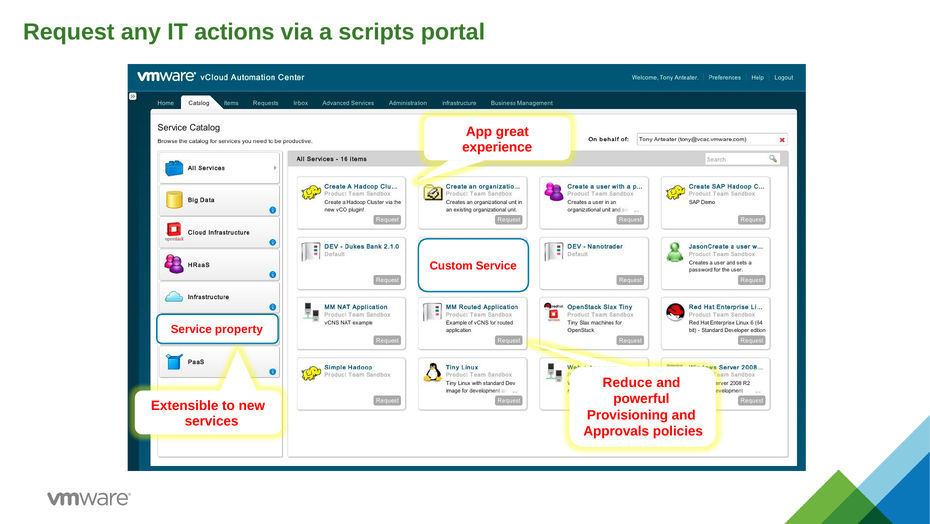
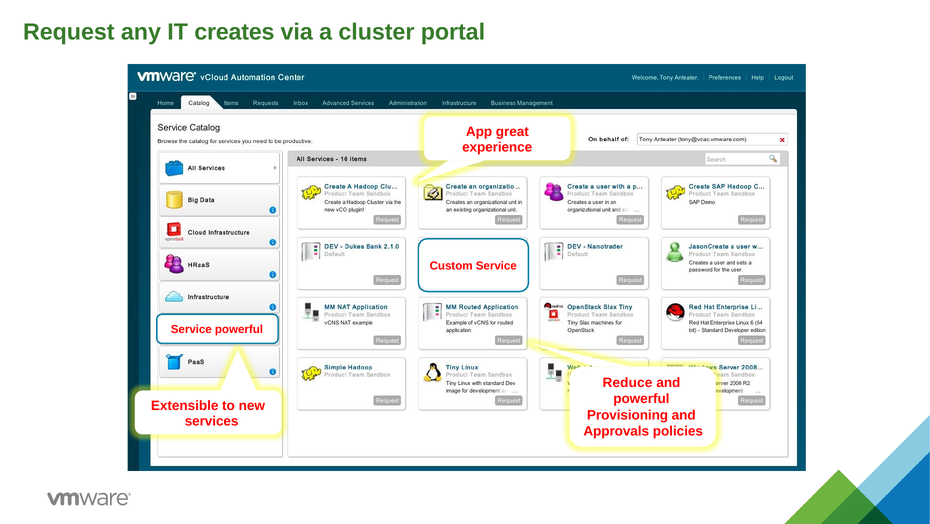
actions: actions -> creates (234, 32)
scripts: scripts -> cluster (376, 32)
Service property: property -> powerful (239, 329)
